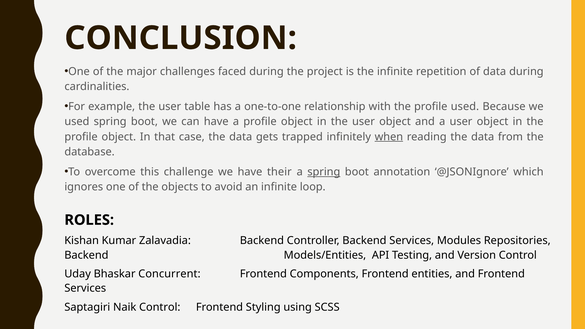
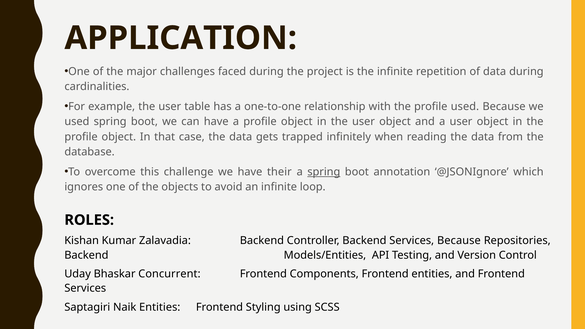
CONCLUSION: CONCLUSION -> APPLICATION (181, 38)
when underline: present -> none (389, 137)
Services Modules: Modules -> Because (459, 241)
Naik Control: Control -> Entities (160, 307)
